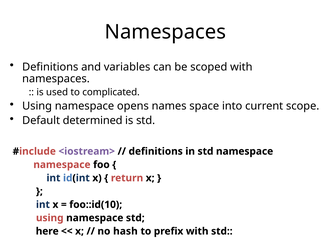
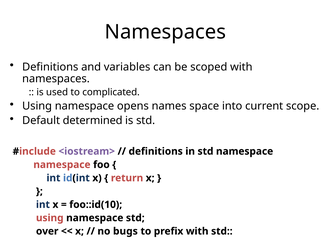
here: here -> over (47, 231)
hash: hash -> bugs (125, 231)
